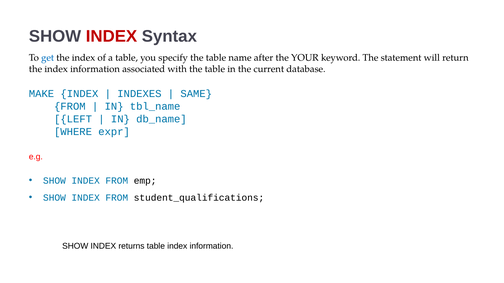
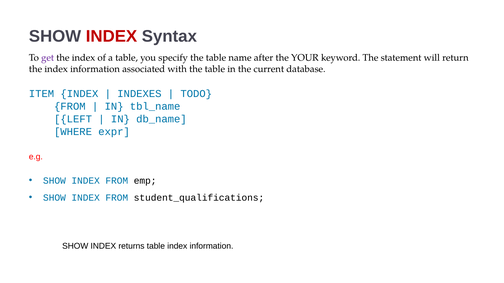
get colour: blue -> purple (48, 58)
MAKE: MAKE -> ITEM (42, 94)
SAME: SAME -> TODO (196, 94)
